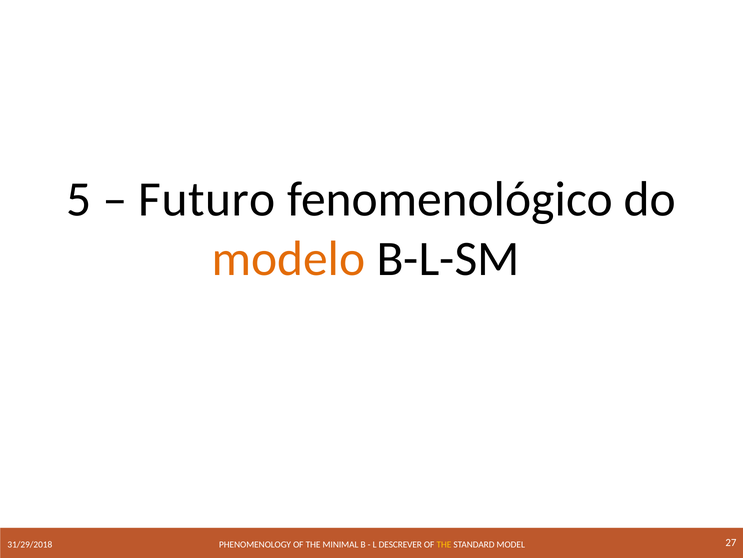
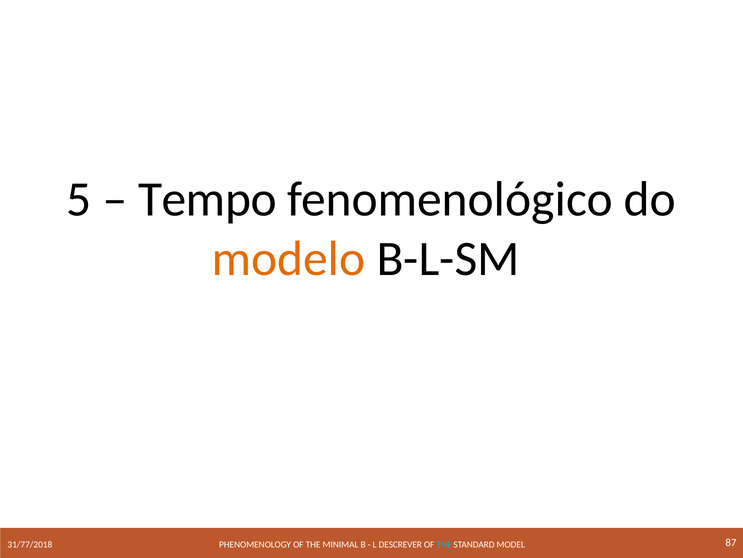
Futuro: Futuro -> Tempo (207, 199)
31/29/2018: 31/29/2018 -> 31/77/2018 (30, 544)
THE colour: yellow -> light blue (444, 544)
27: 27 -> 87 (731, 542)
